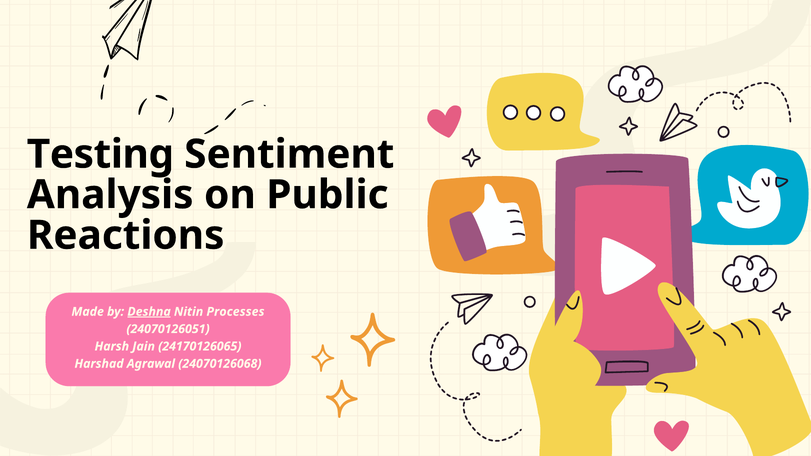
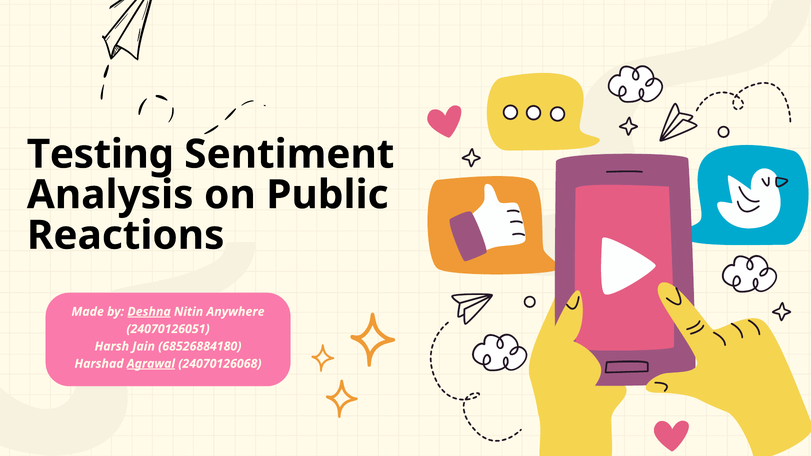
Processes: Processes -> Anywhere (235, 312)
24170126065: 24170126065 -> 68526884180 (200, 347)
Agrawal underline: none -> present (151, 364)
